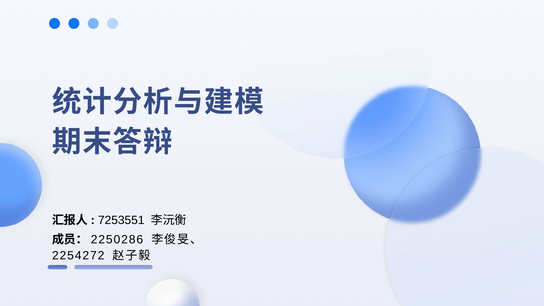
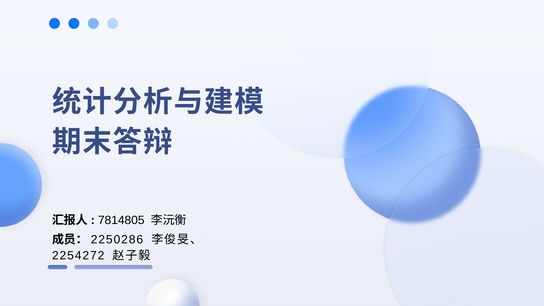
7253551: 7253551 -> 7814805 (121, 220)
